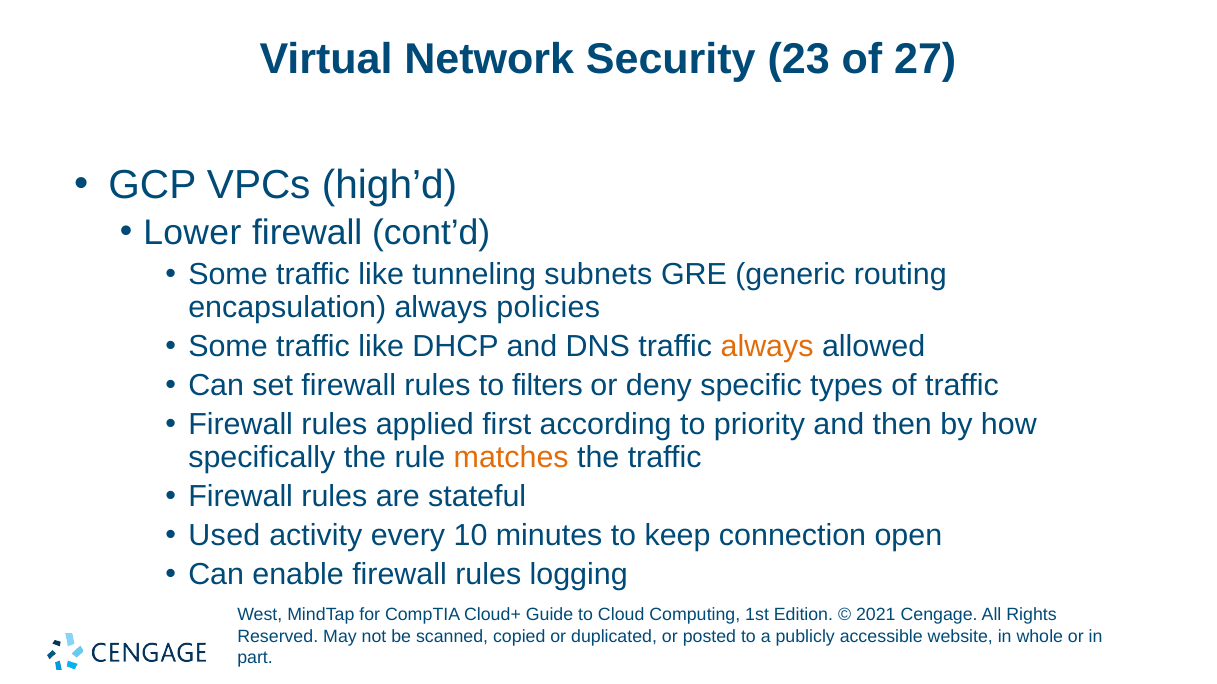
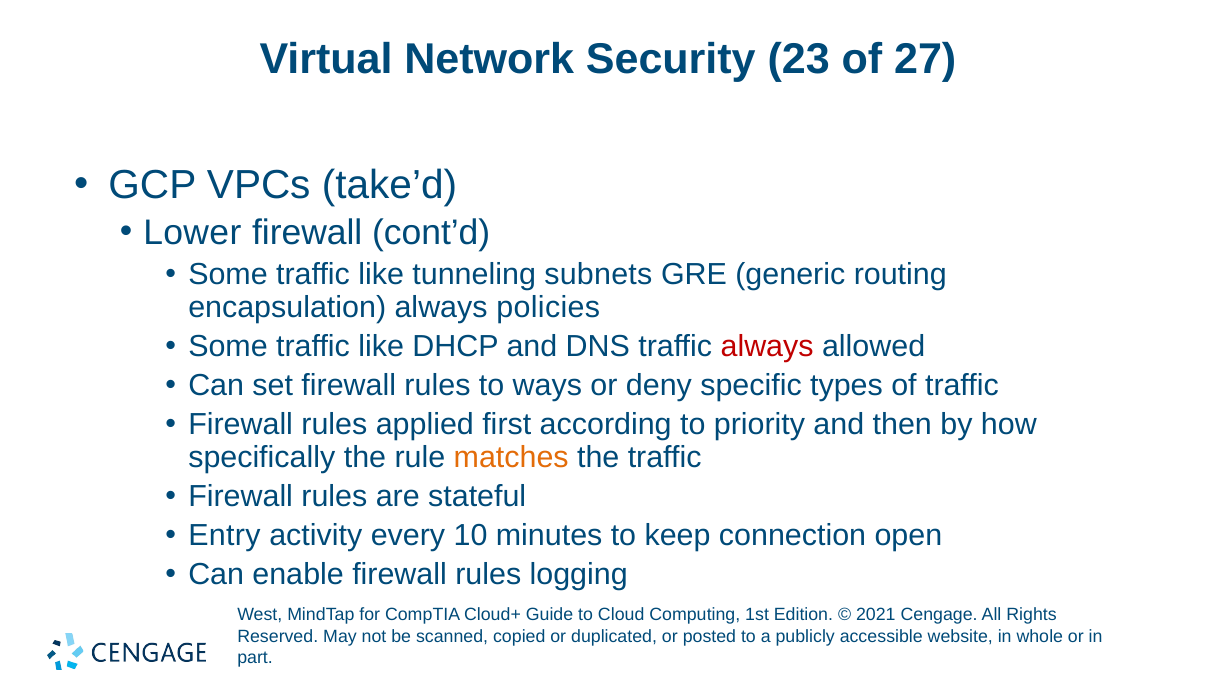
high’d: high’d -> take’d (389, 185)
always colour: orange -> red (767, 347)
filters: filters -> ways (547, 386)
Used: Used -> Entry (224, 536)
